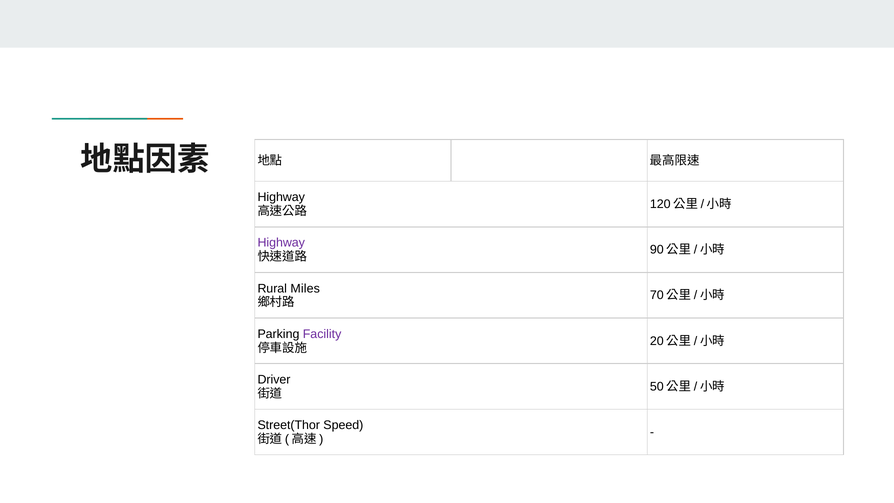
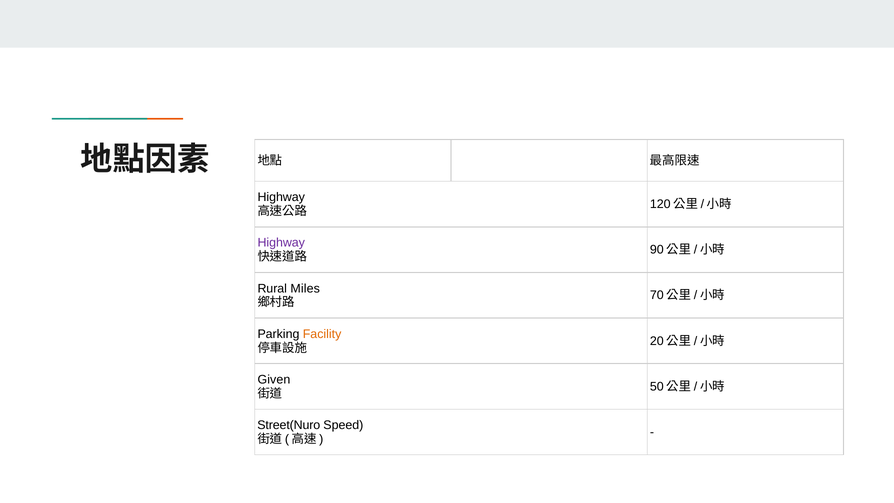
Facility colour: purple -> orange (322, 334)
Driver: Driver -> Given (274, 380)
Street(Thor: Street(Thor -> Street(Nuro (289, 425)
